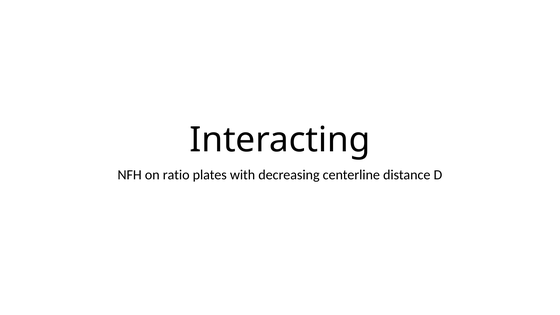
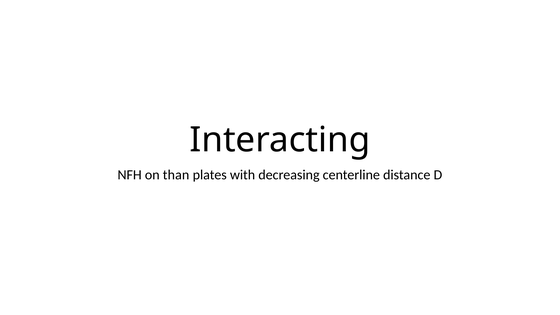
ratio: ratio -> than (176, 175)
